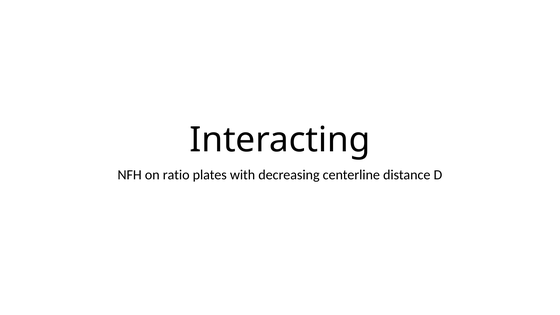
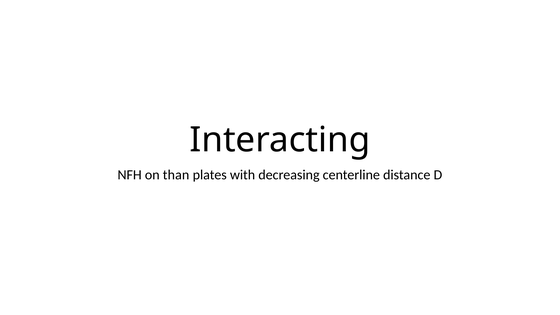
ratio: ratio -> than (176, 175)
